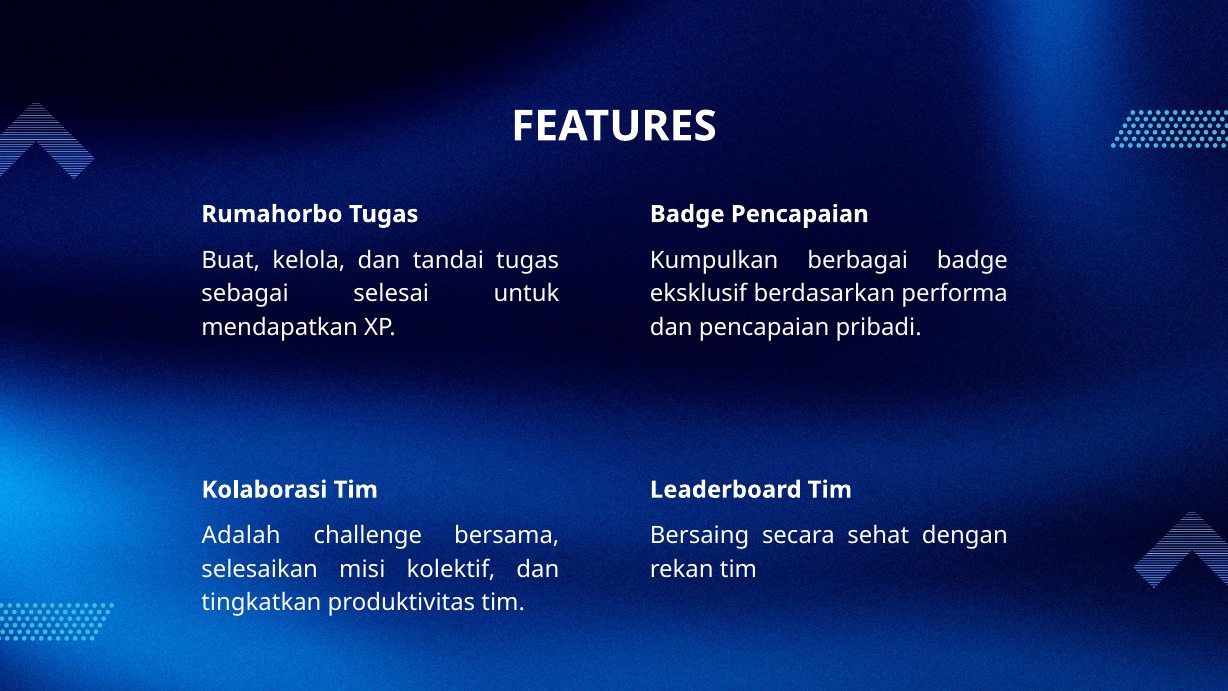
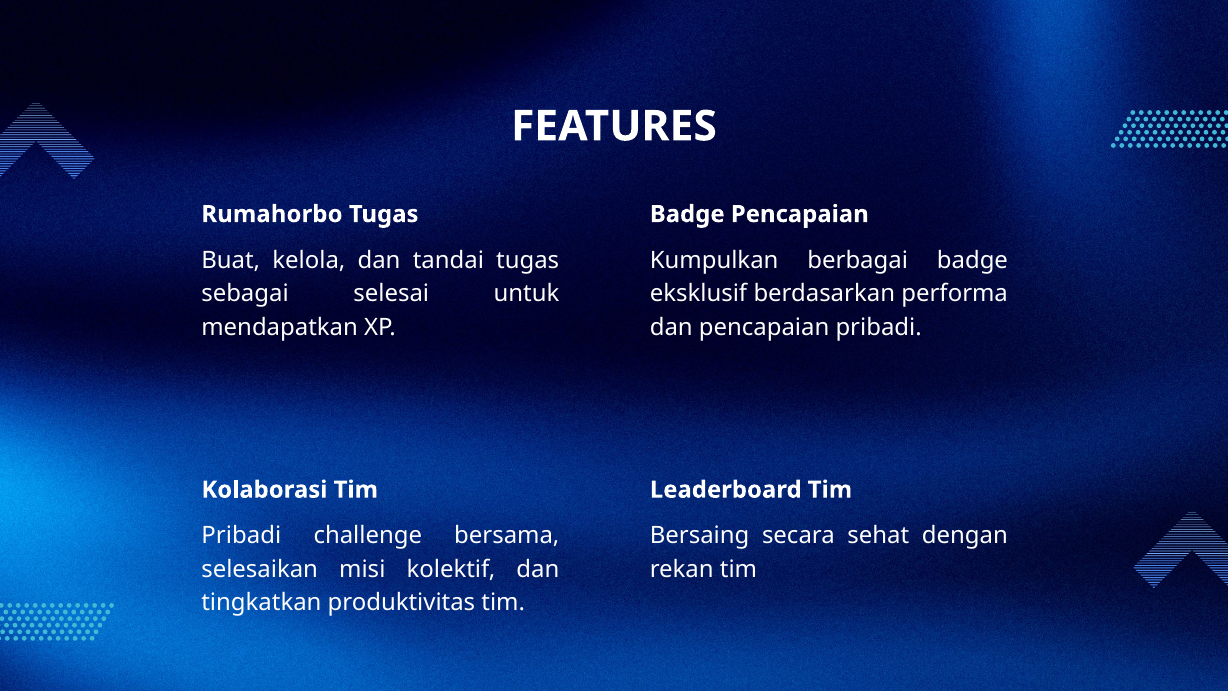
Adalah: Adalah -> Pribadi (241, 536)
